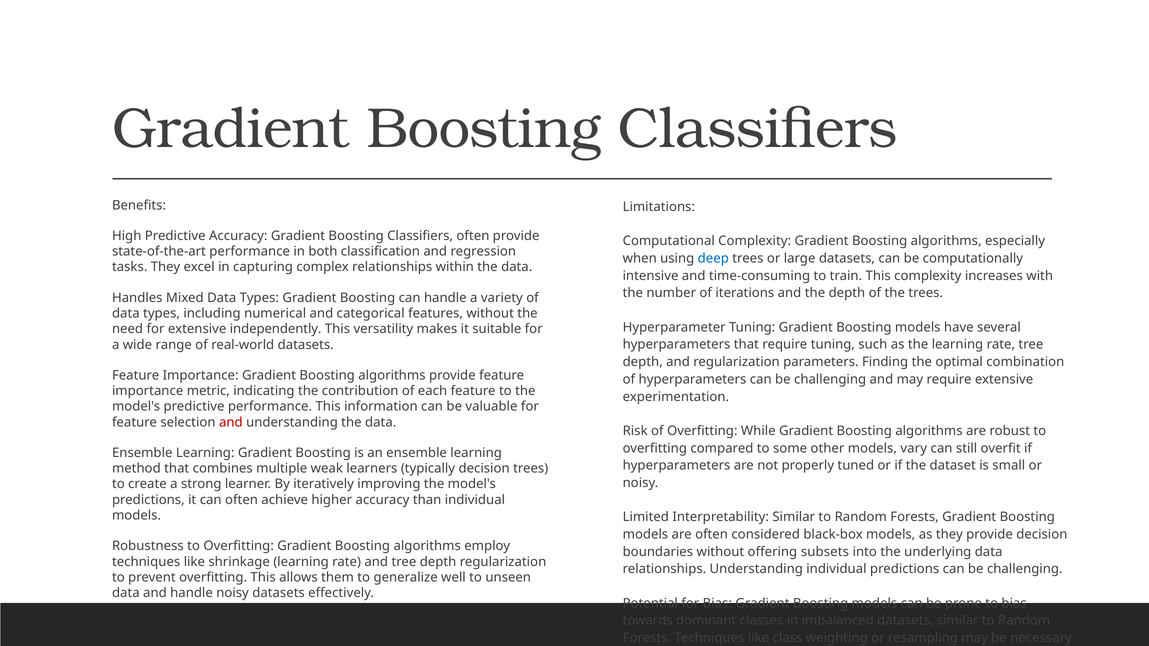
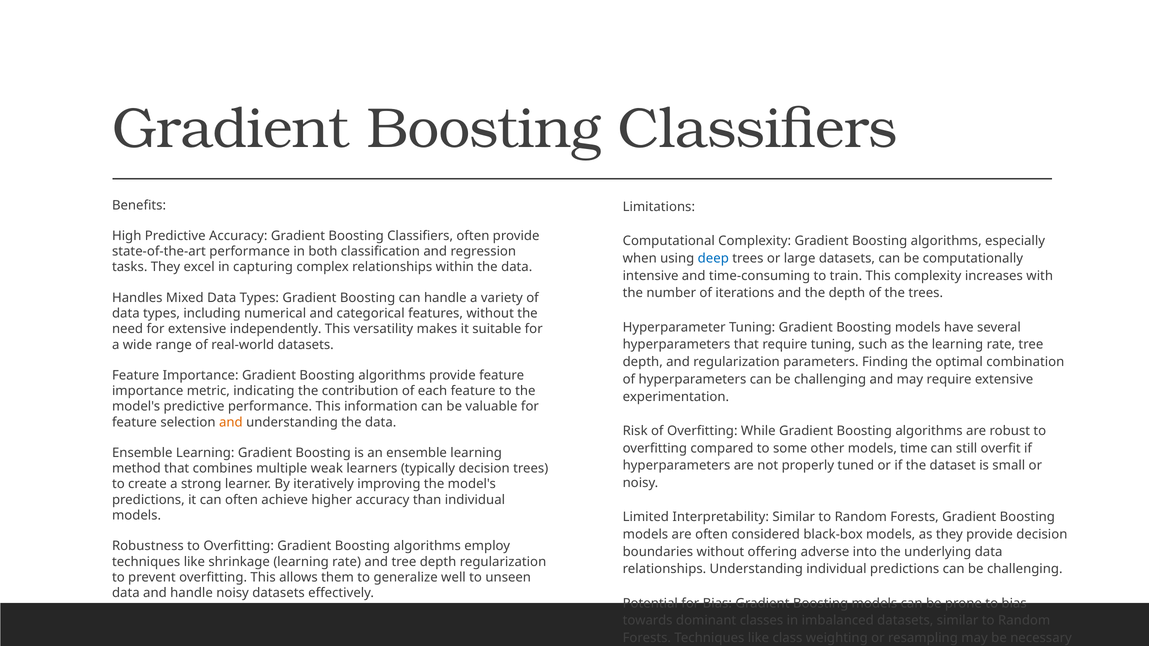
and colour: red -> orange (231, 422)
vary: vary -> time (914, 448)
subsets: subsets -> adverse (825, 552)
